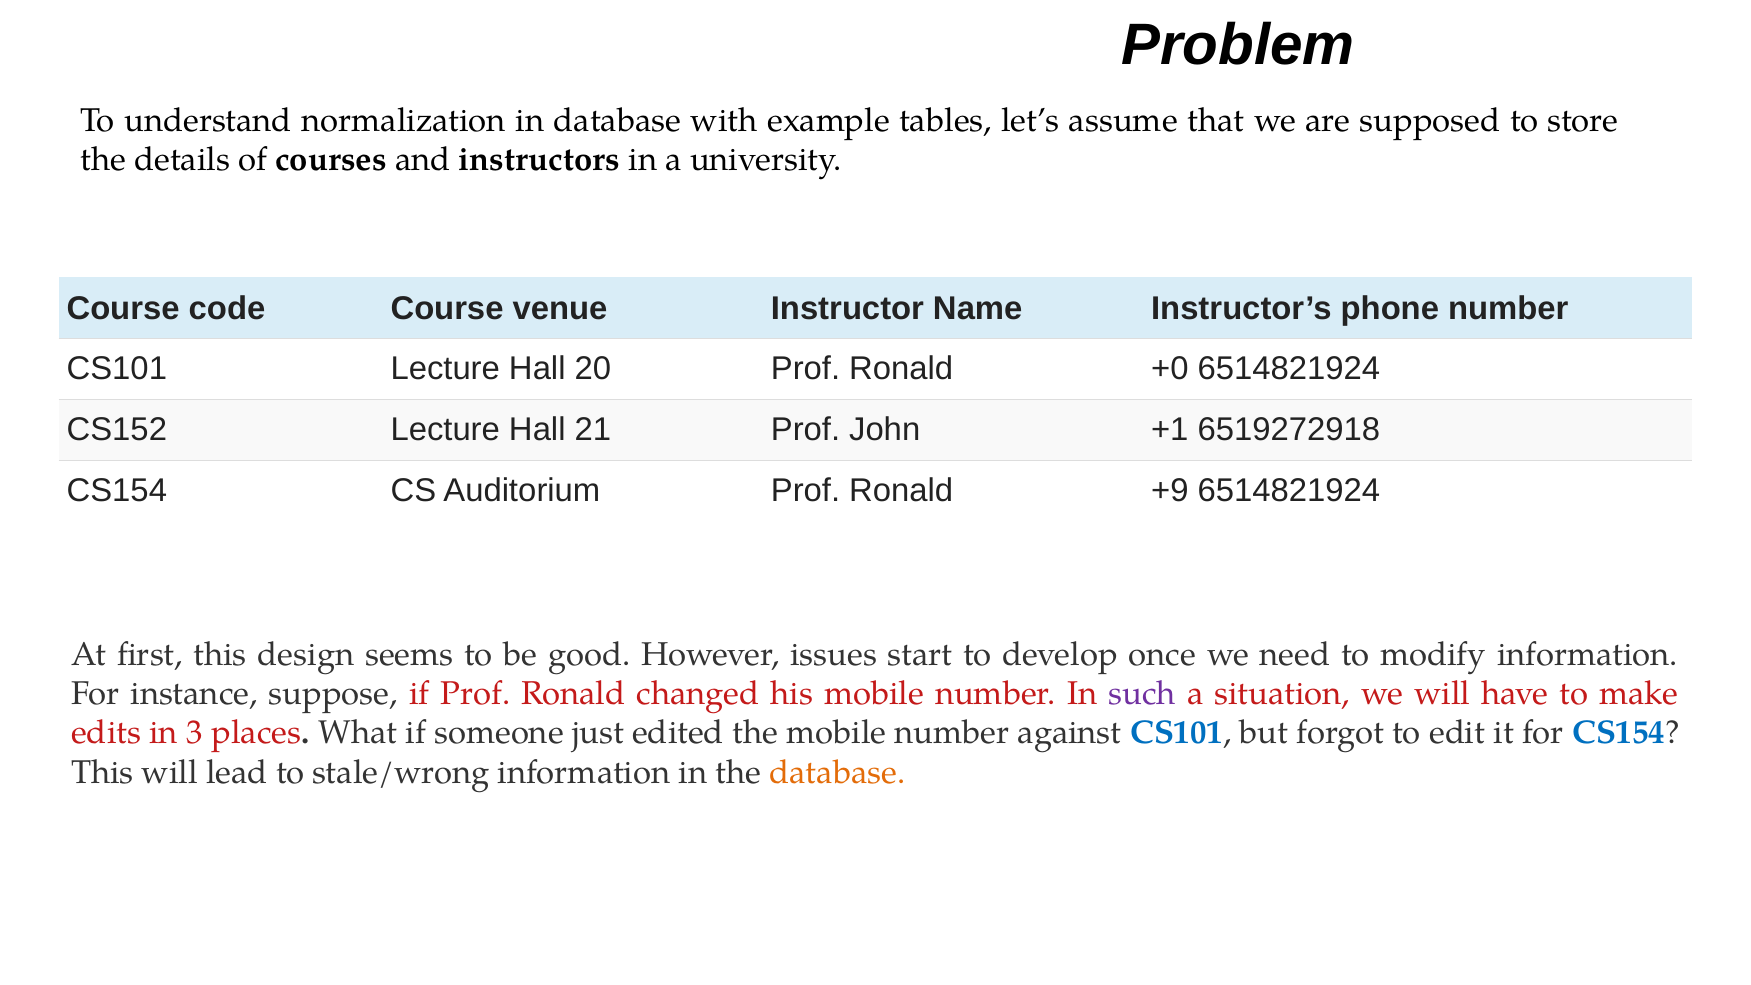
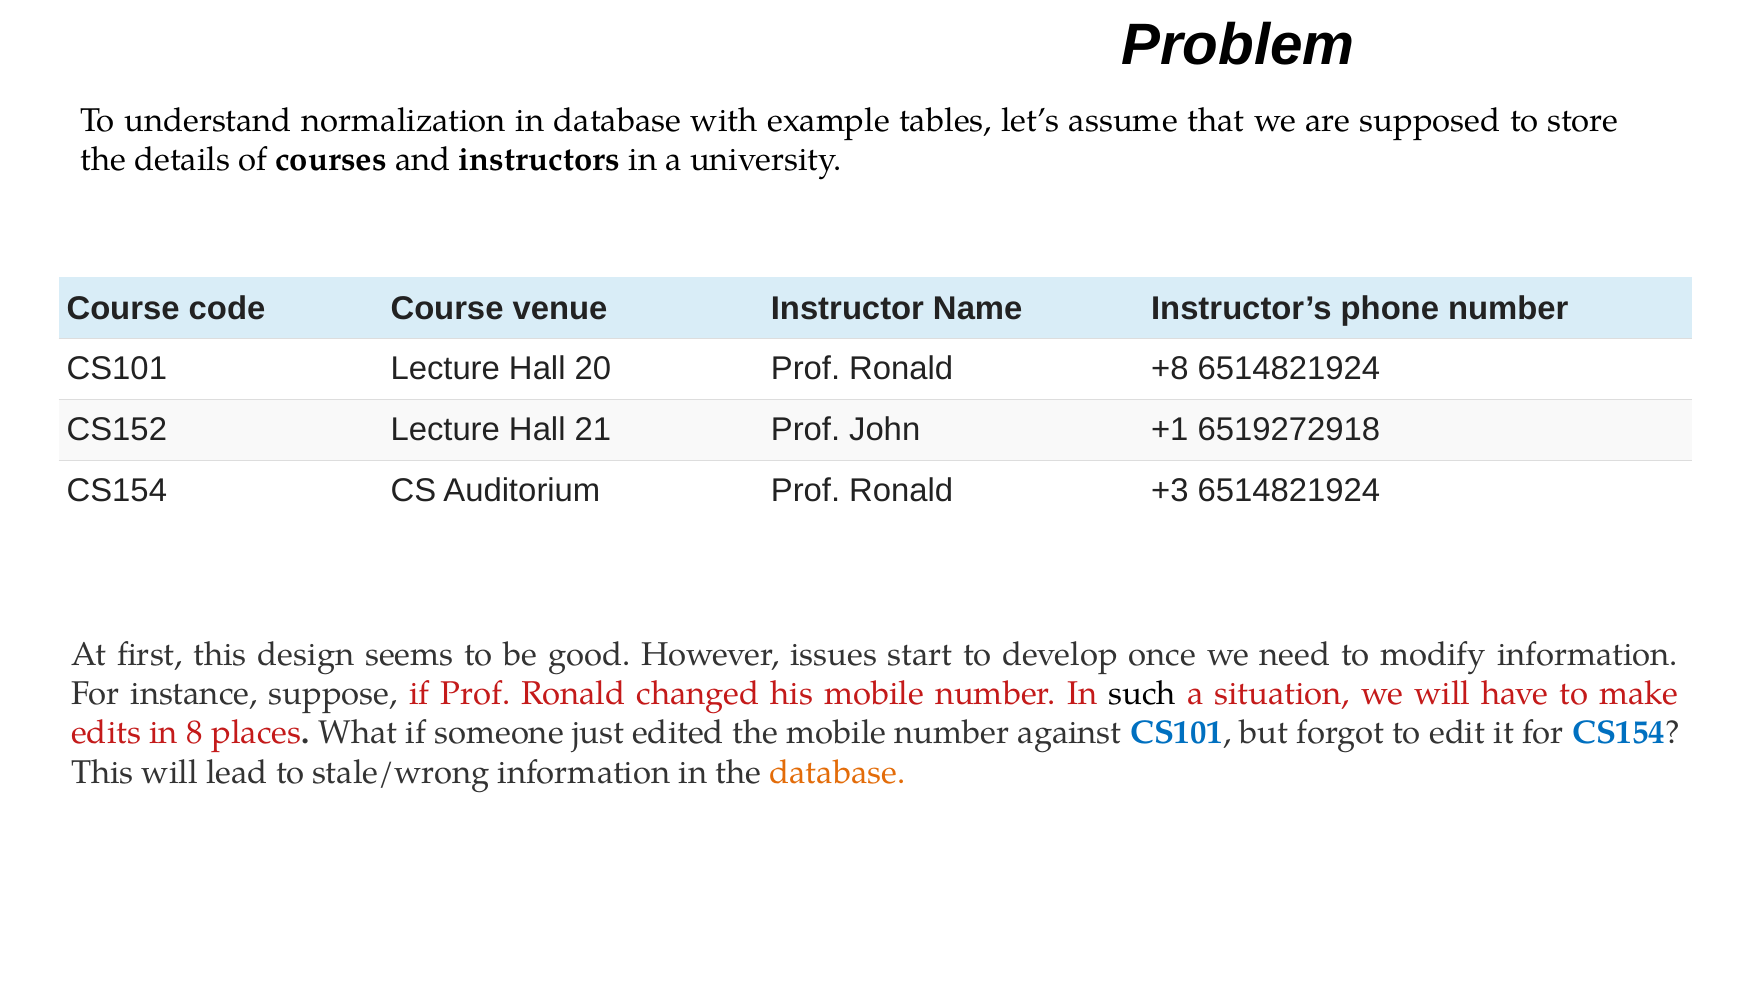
+0: +0 -> +8 (1170, 368)
+9: +9 -> +3 (1170, 491)
such colour: purple -> black (1142, 694)
3: 3 -> 8 (195, 733)
